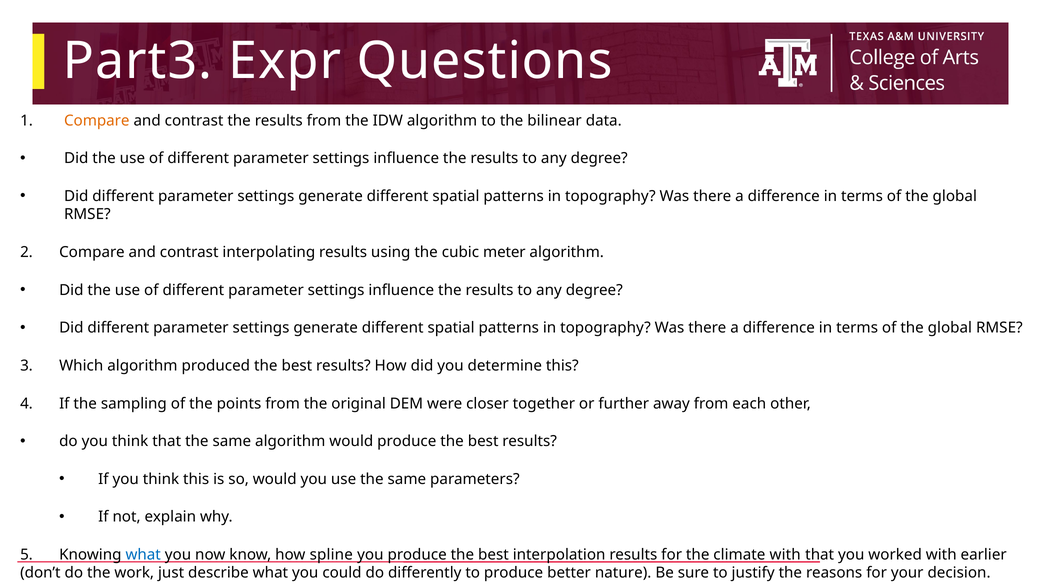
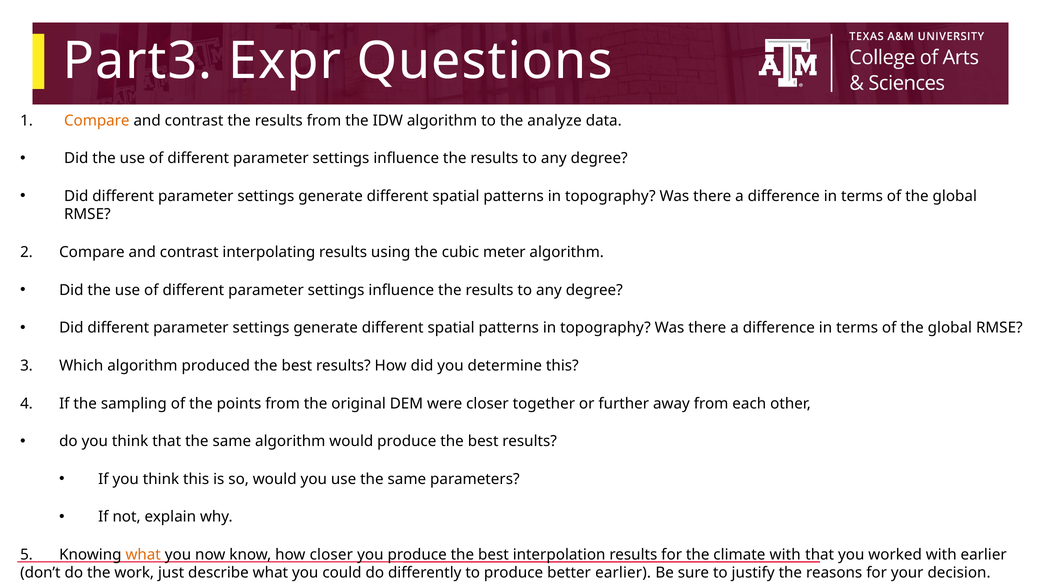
bilinear: bilinear -> analyze (555, 121)
what colour: blue -> orange (143, 554)
how spline: spline -> closer (331, 554)
better nature: nature -> earlier (623, 573)
